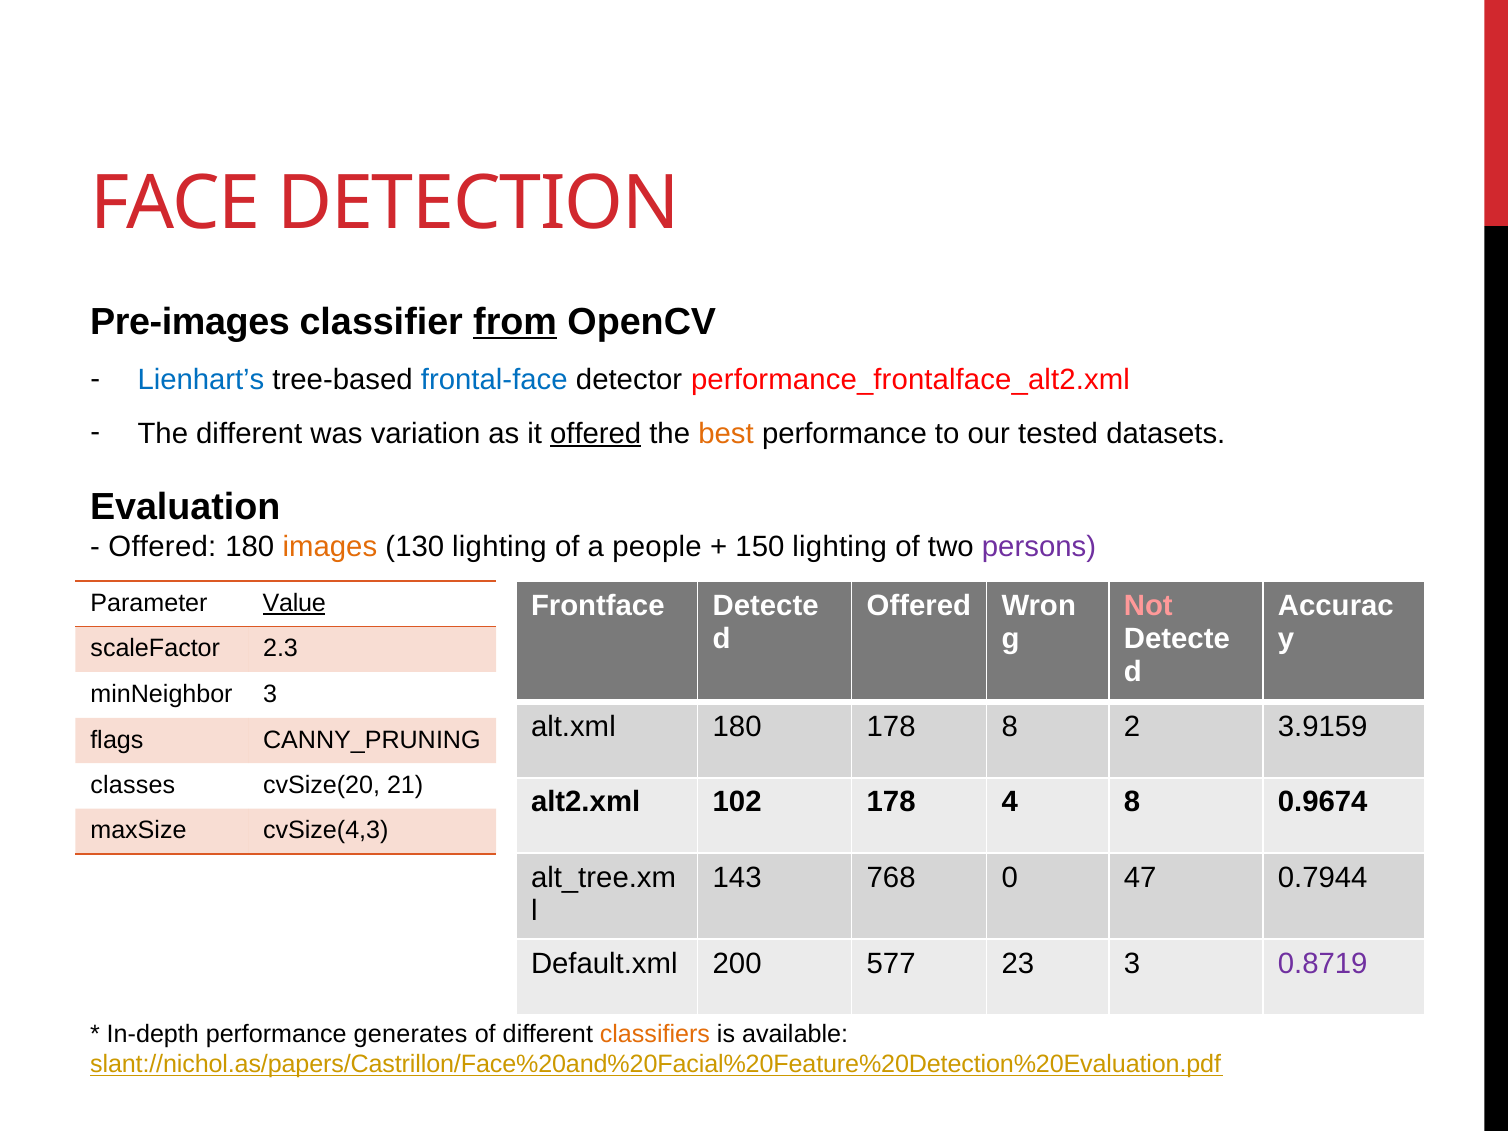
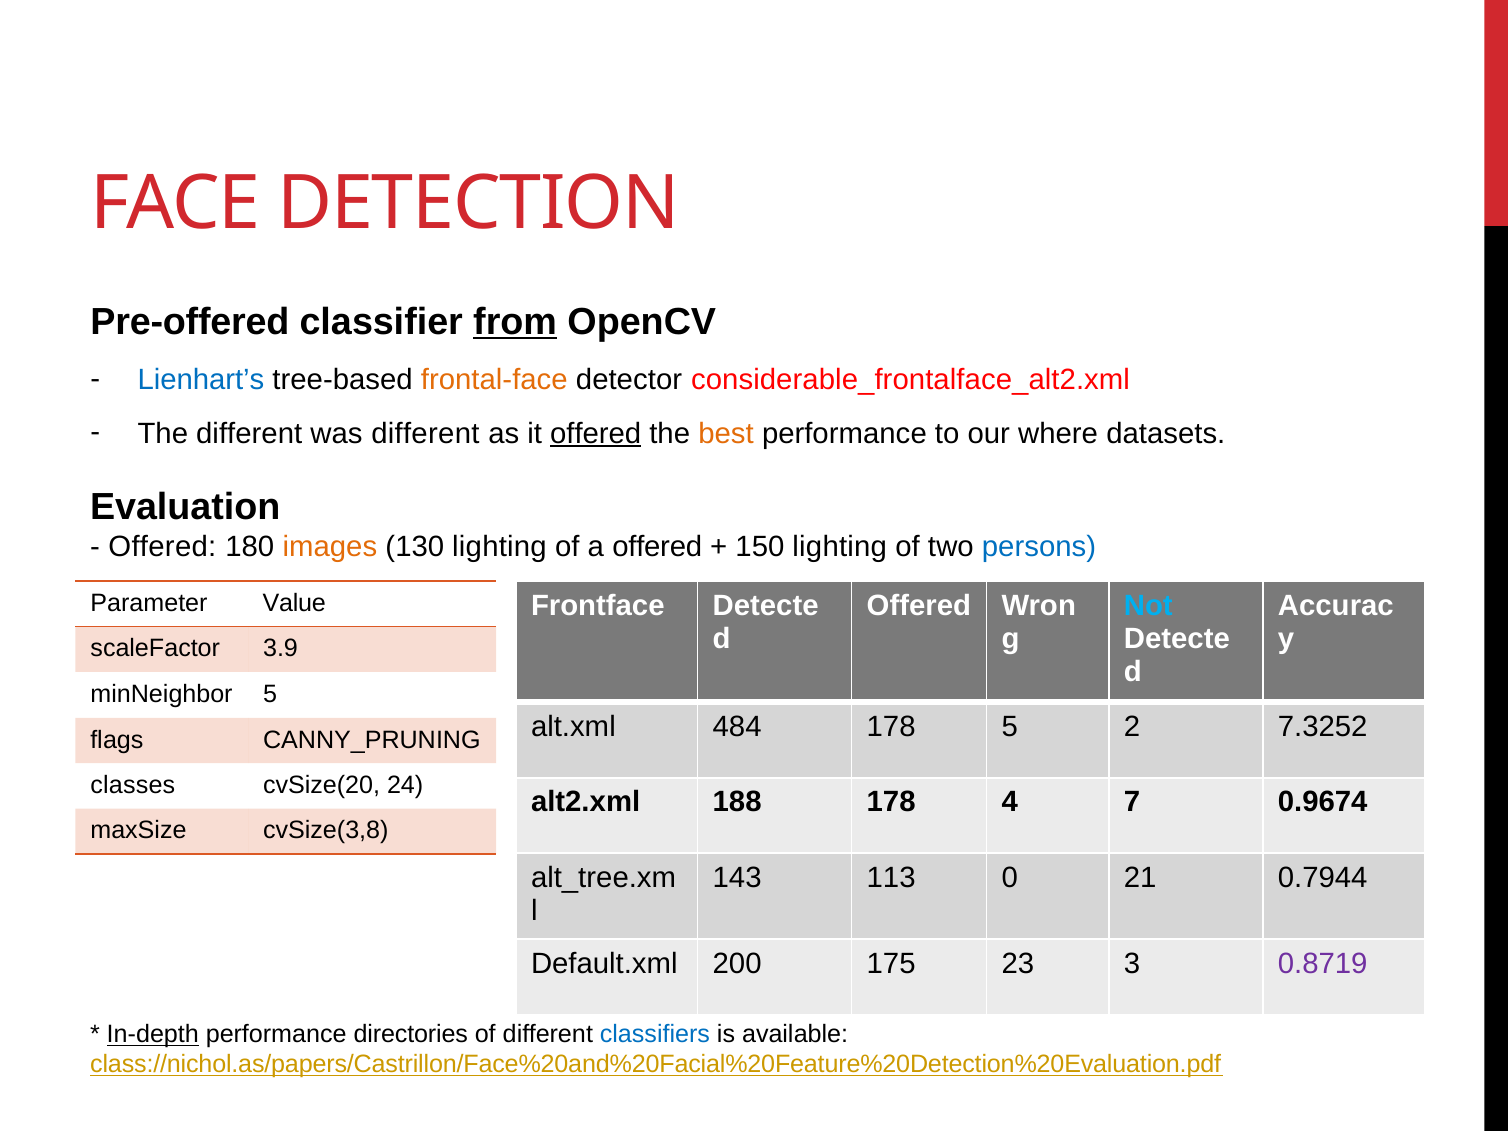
Pre-images: Pre-images -> Pre-offered (190, 322)
frontal-face colour: blue -> orange (494, 380)
performance_frontalface_alt2.xml: performance_frontalface_alt2.xml -> considerable_frontalface_alt2.xml (911, 380)
was variation: variation -> different (425, 434)
tested: tested -> where (1058, 434)
a people: people -> offered (657, 546)
persons colour: purple -> blue (1039, 546)
Value underline: present -> none (294, 603)
Not colour: pink -> light blue (1148, 606)
2.3: 2.3 -> 3.9 (281, 649)
minNeighbor 3: 3 -> 5 (270, 694)
alt.xml 180: 180 -> 484 (737, 727)
178 8: 8 -> 5 (1010, 727)
3.9159: 3.9159 -> 7.3252 (1323, 727)
21: 21 -> 24 (405, 785)
102: 102 -> 188 (737, 802)
4 8: 8 -> 7 (1132, 802)
cvSize(4,3: cvSize(4,3 -> cvSize(3,8 (326, 831)
768: 768 -> 113 (891, 878)
47: 47 -> 21 (1140, 878)
577: 577 -> 175 (891, 963)
In-depth underline: none -> present (153, 1034)
generates: generates -> directories (411, 1034)
classifiers colour: orange -> blue (655, 1034)
slant://nichol.as/papers/Castrillon/Face%20and%20Facial%20Feature%20Detection%20Evaluation.pdf: slant://nichol.as/papers/Castrillon/Face%20and%20Facial%20Feature%20Detection%20Evaluation.pdf -> class://nichol.as/papers/Castrillon/Face%20and%20Facial%20Feature%20Detection%20Evaluation.pdf (656, 1065)
